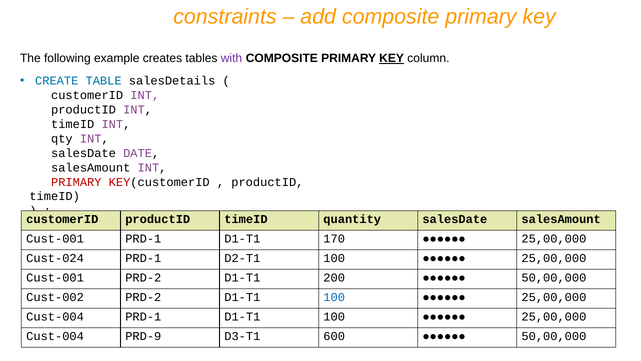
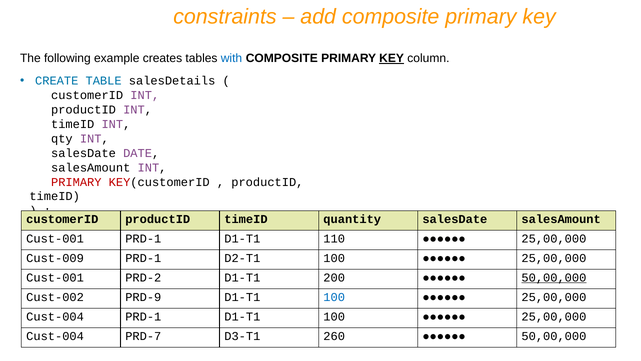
with colour: purple -> blue (231, 58)
170: 170 -> 110 (334, 238)
Cust-024: Cust-024 -> Cust-009 (55, 258)
50,00,000 underline: none -> present (554, 277)
Cust-002 PRD-2: PRD-2 -> PRD-9 (143, 297)
PRD-9: PRD-9 -> PRD-7 (143, 336)
600: 600 -> 260 (334, 336)
